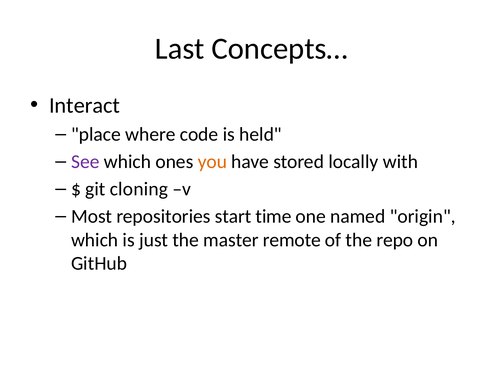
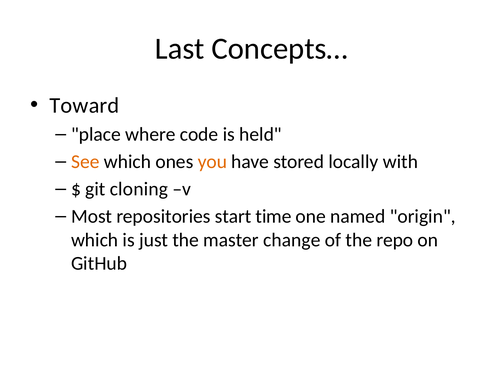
Interact: Interact -> Toward (84, 106)
See colour: purple -> orange (85, 162)
remote: remote -> change (292, 240)
